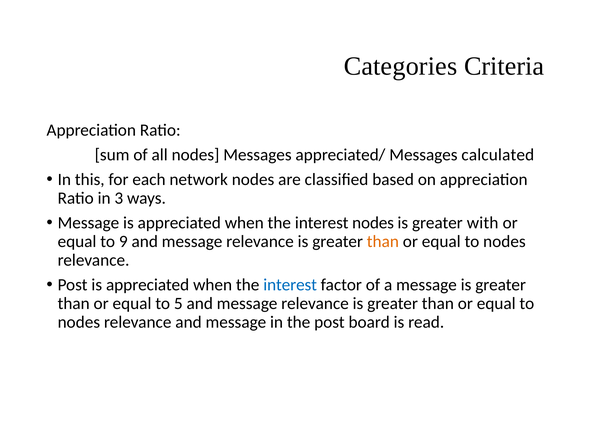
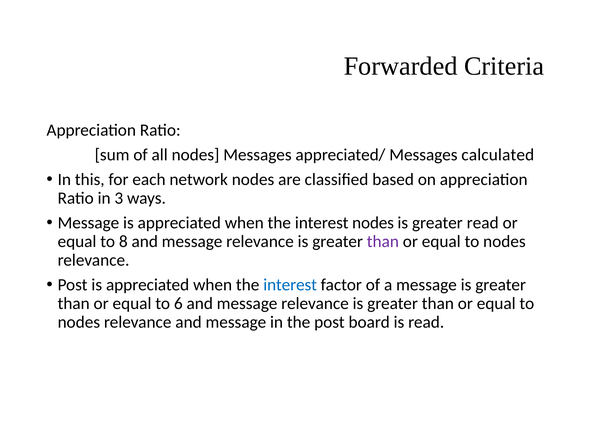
Categories: Categories -> Forwarded (401, 66)
greater with: with -> read (483, 223)
9: 9 -> 8 (123, 242)
than colour: orange -> purple (383, 242)
5: 5 -> 6 (178, 304)
